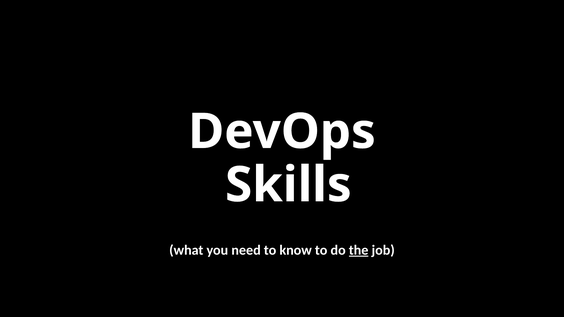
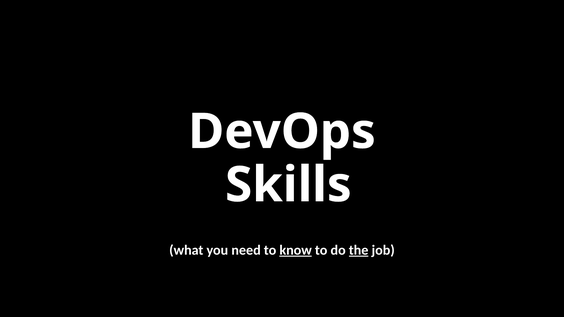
know underline: none -> present (296, 250)
